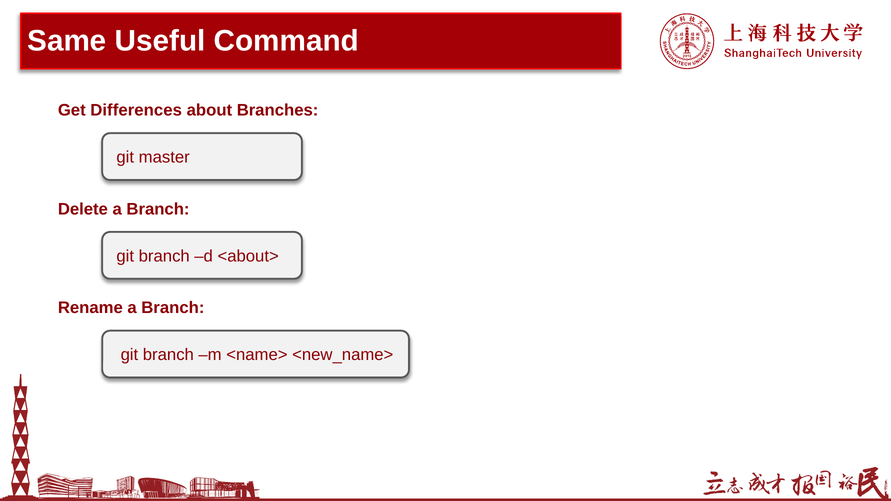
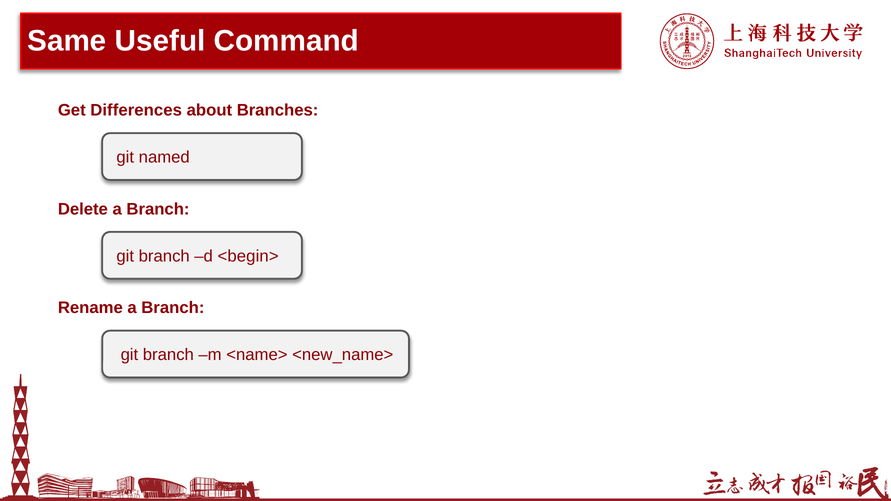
master: master -> named (164, 157)
<about>: <about> -> <begin> (248, 256)
